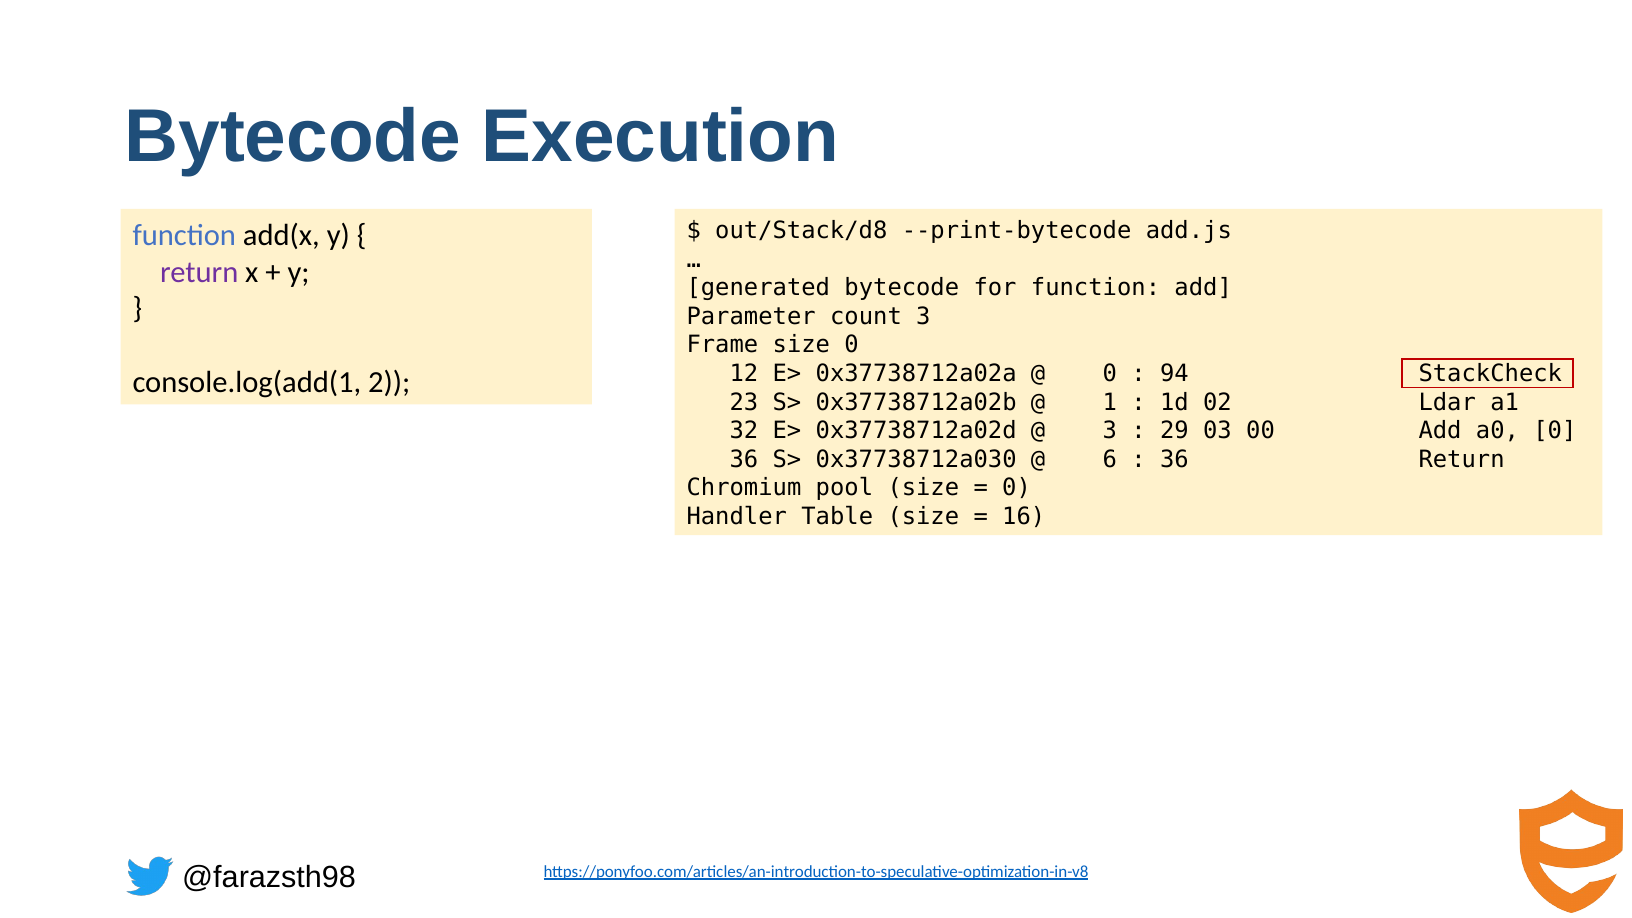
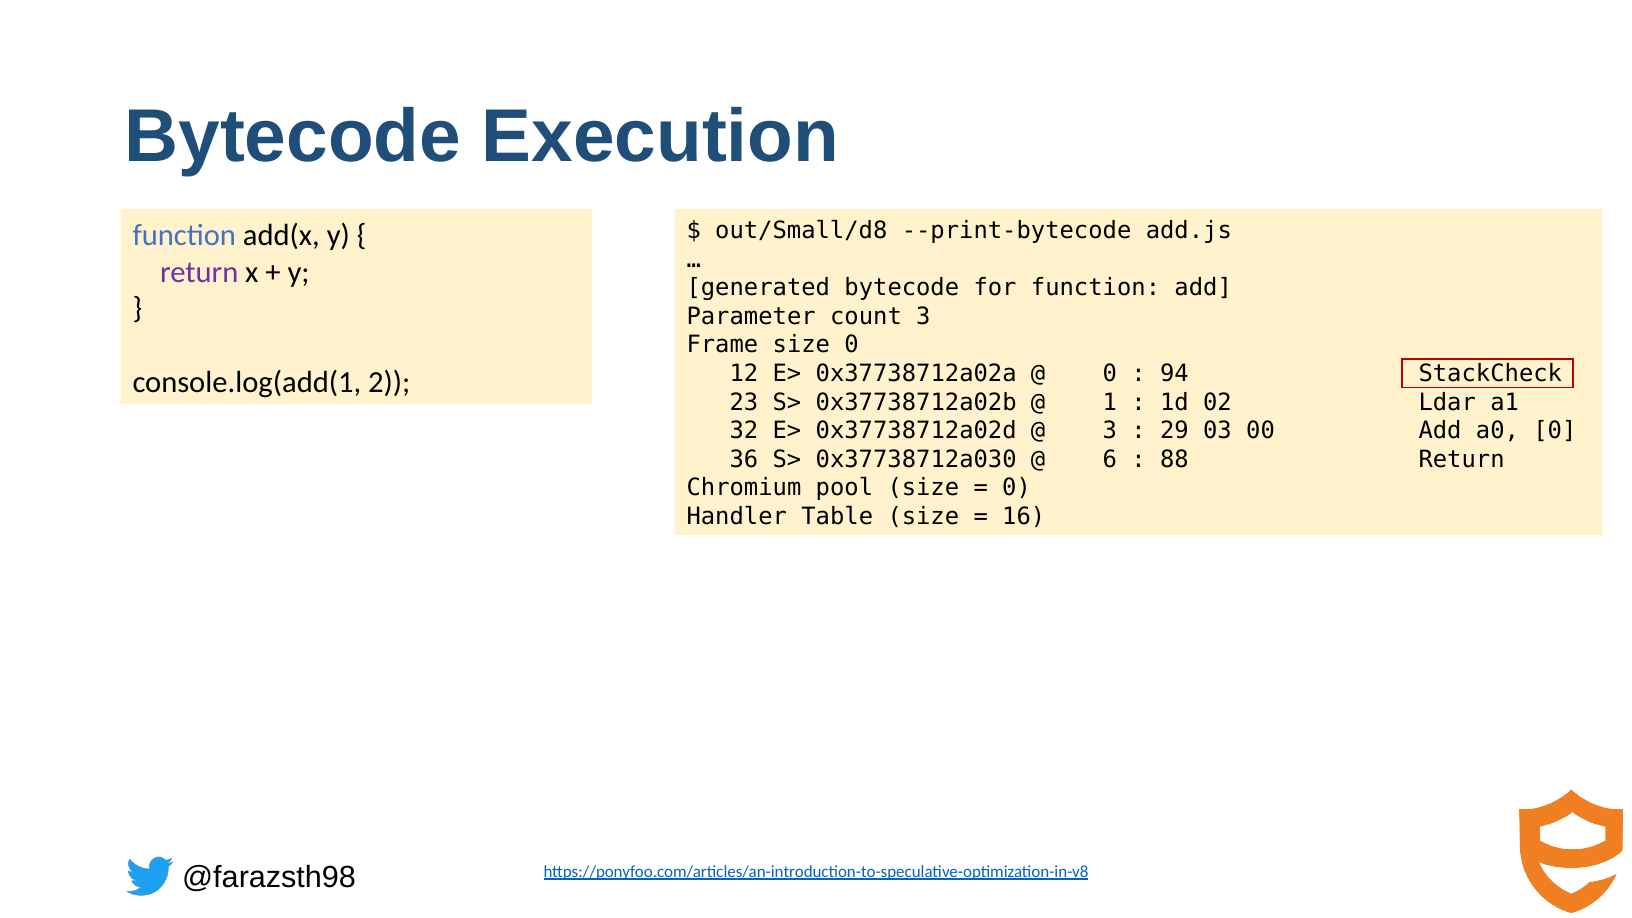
out/Stack/d8: out/Stack/d8 -> out/Small/d8 (801, 231)
36: 36 -> 88 (1174, 459)
